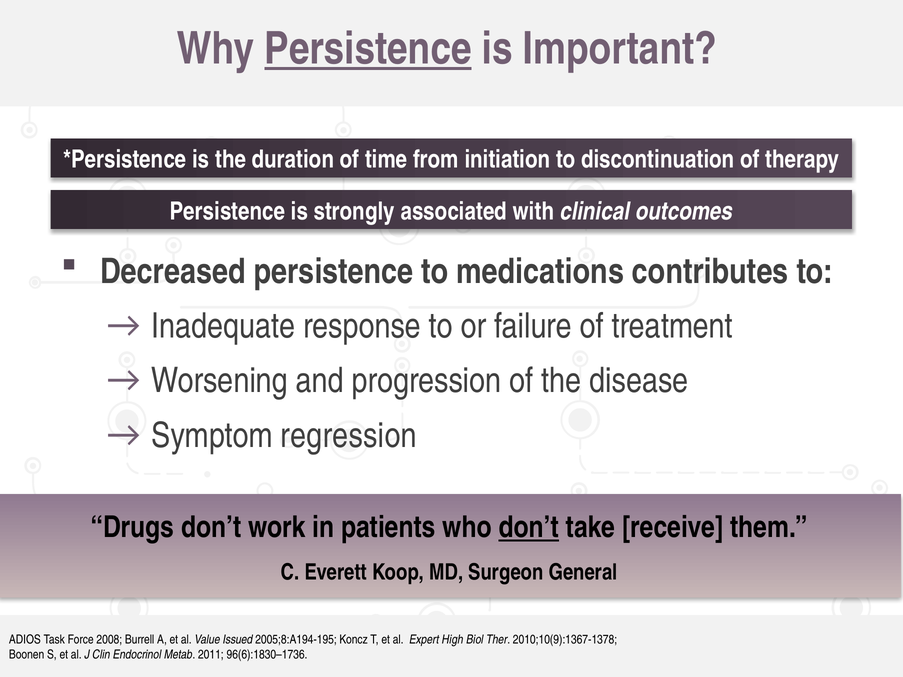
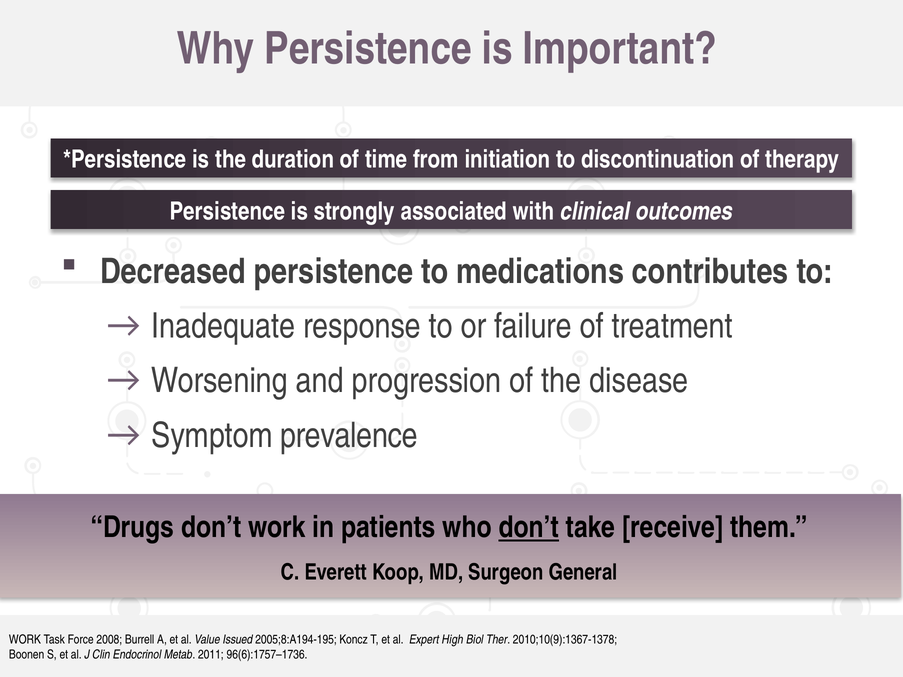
Persistence underline: present -> none (368, 49)
regression: regression -> prevalence (349, 436)
ADIOS: ADIOS -> WORK (25, 640)
96(6):1830–1736: 96(6):1830–1736 -> 96(6):1757–1736 (267, 655)
